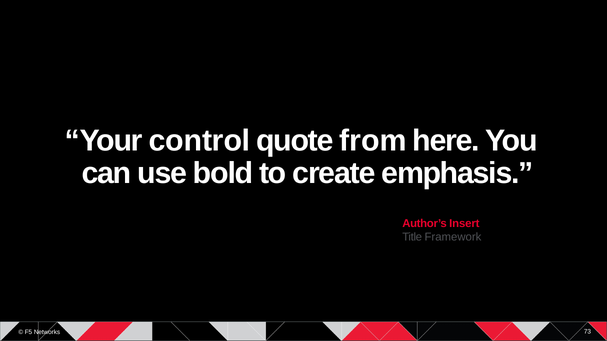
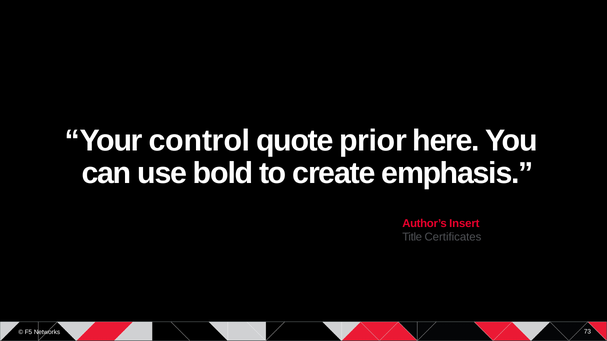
from: from -> prior (373, 141)
Framework: Framework -> Certificates (453, 237)
